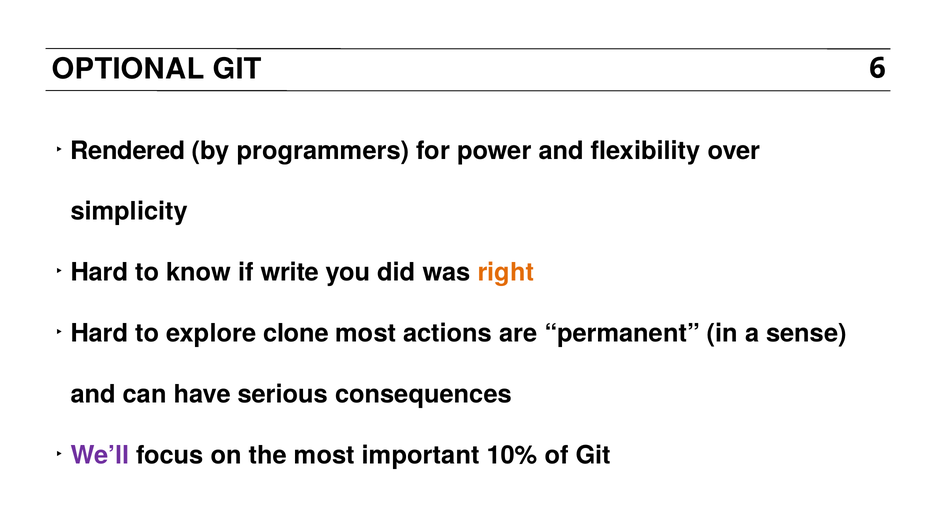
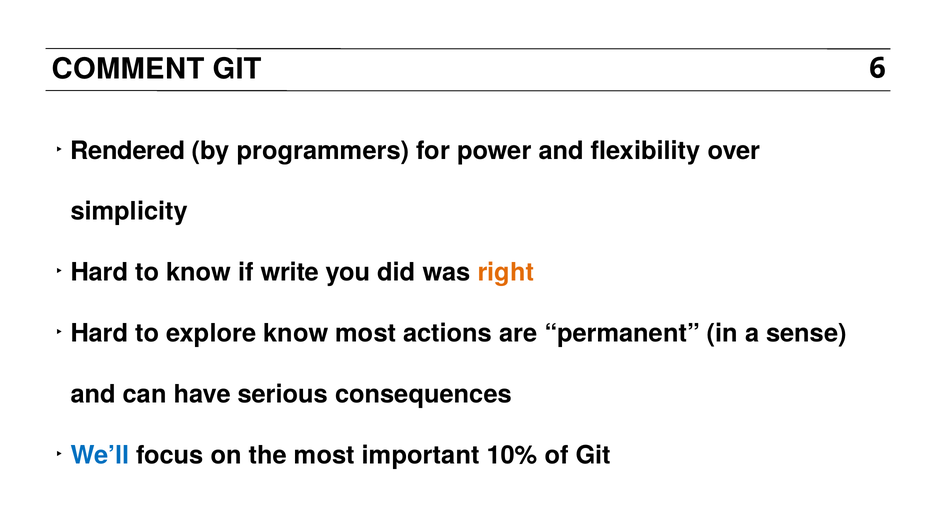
OPTIONAL: OPTIONAL -> COMMENT (128, 69)
explore clone: clone -> know (296, 334)
We’ll colour: purple -> blue (100, 456)
